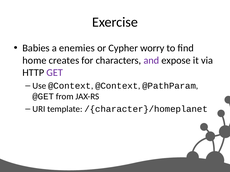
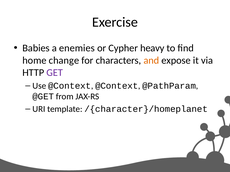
worry: worry -> heavy (152, 48)
creates: creates -> change (64, 61)
and colour: purple -> orange (151, 61)
